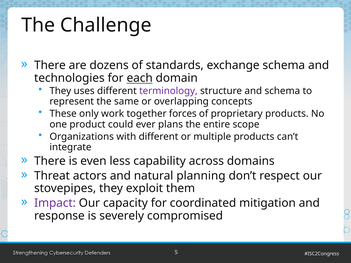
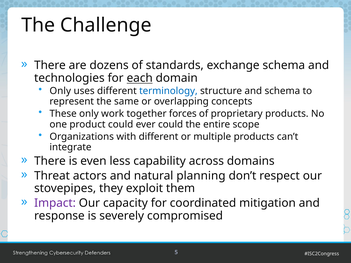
They: They -> Only (60, 91)
terminology colour: purple -> blue (168, 91)
ever plans: plans -> could (171, 124)
